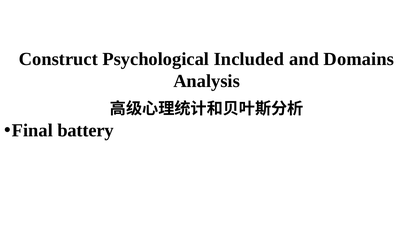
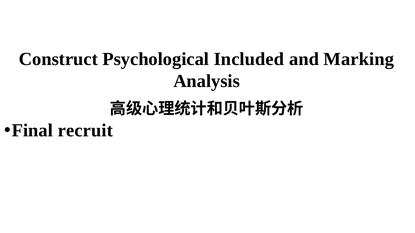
Domains: Domains -> Marking (359, 59)
battery: battery -> recruit (85, 131)
